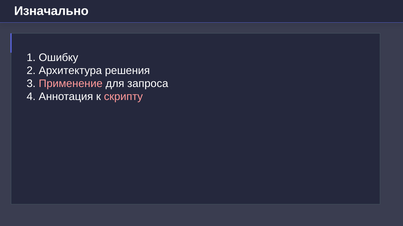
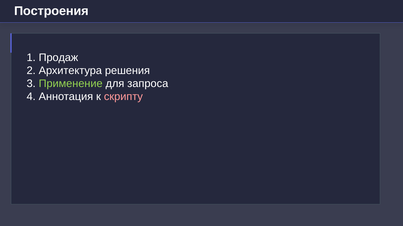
Изначально: Изначально -> Построения (51, 11)
Ошибку: Ошибку -> Продаж (58, 58)
Применение colour: pink -> light green (71, 84)
